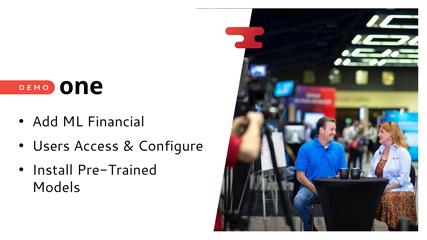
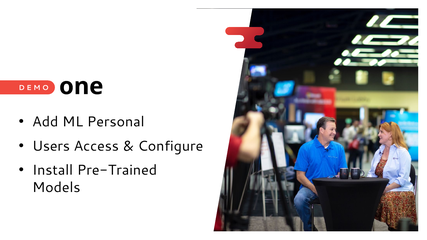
Financial: Financial -> Personal (116, 122)
